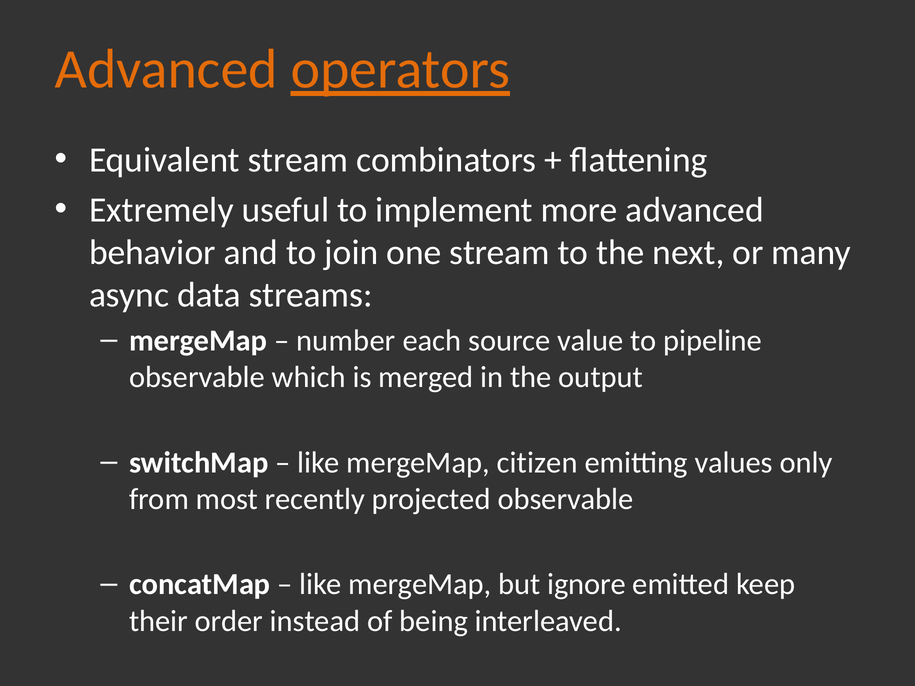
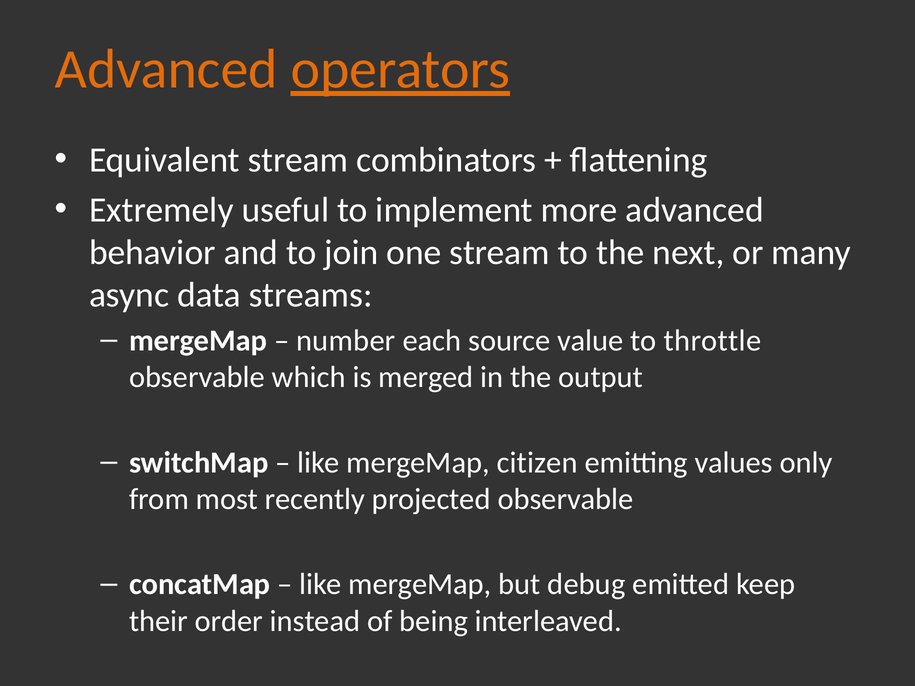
pipeline: pipeline -> throttle (712, 341)
ignore: ignore -> debug (586, 585)
